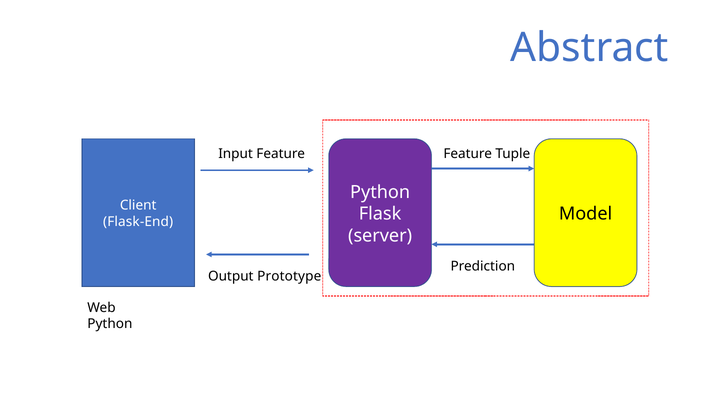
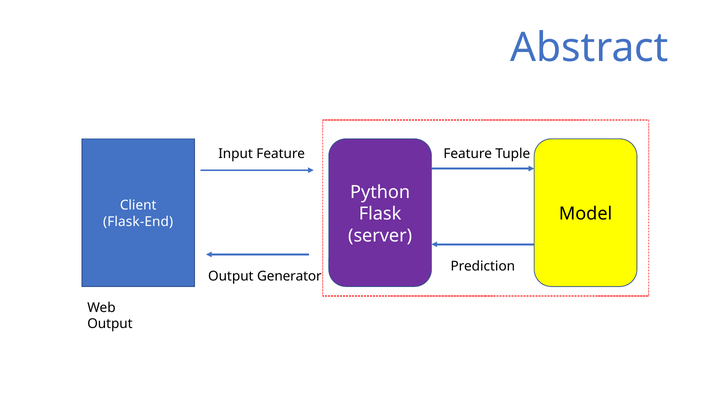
Prototype: Prototype -> Generator (289, 277)
Python: Python -> Output (110, 324)
